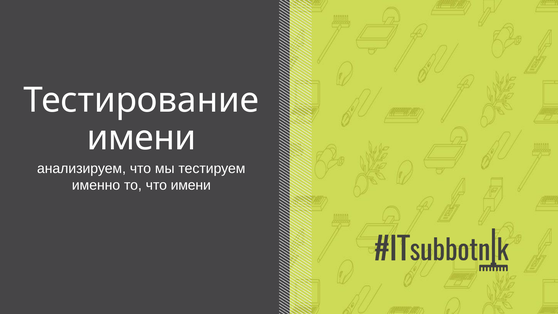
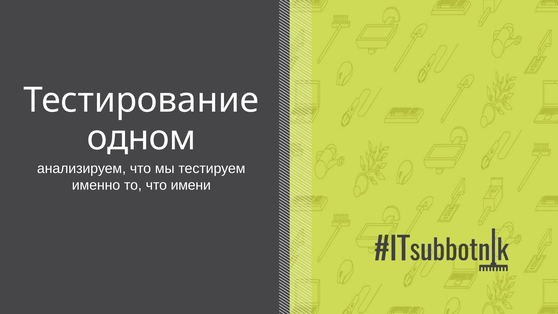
имени: имени -> одном (141, 138)
